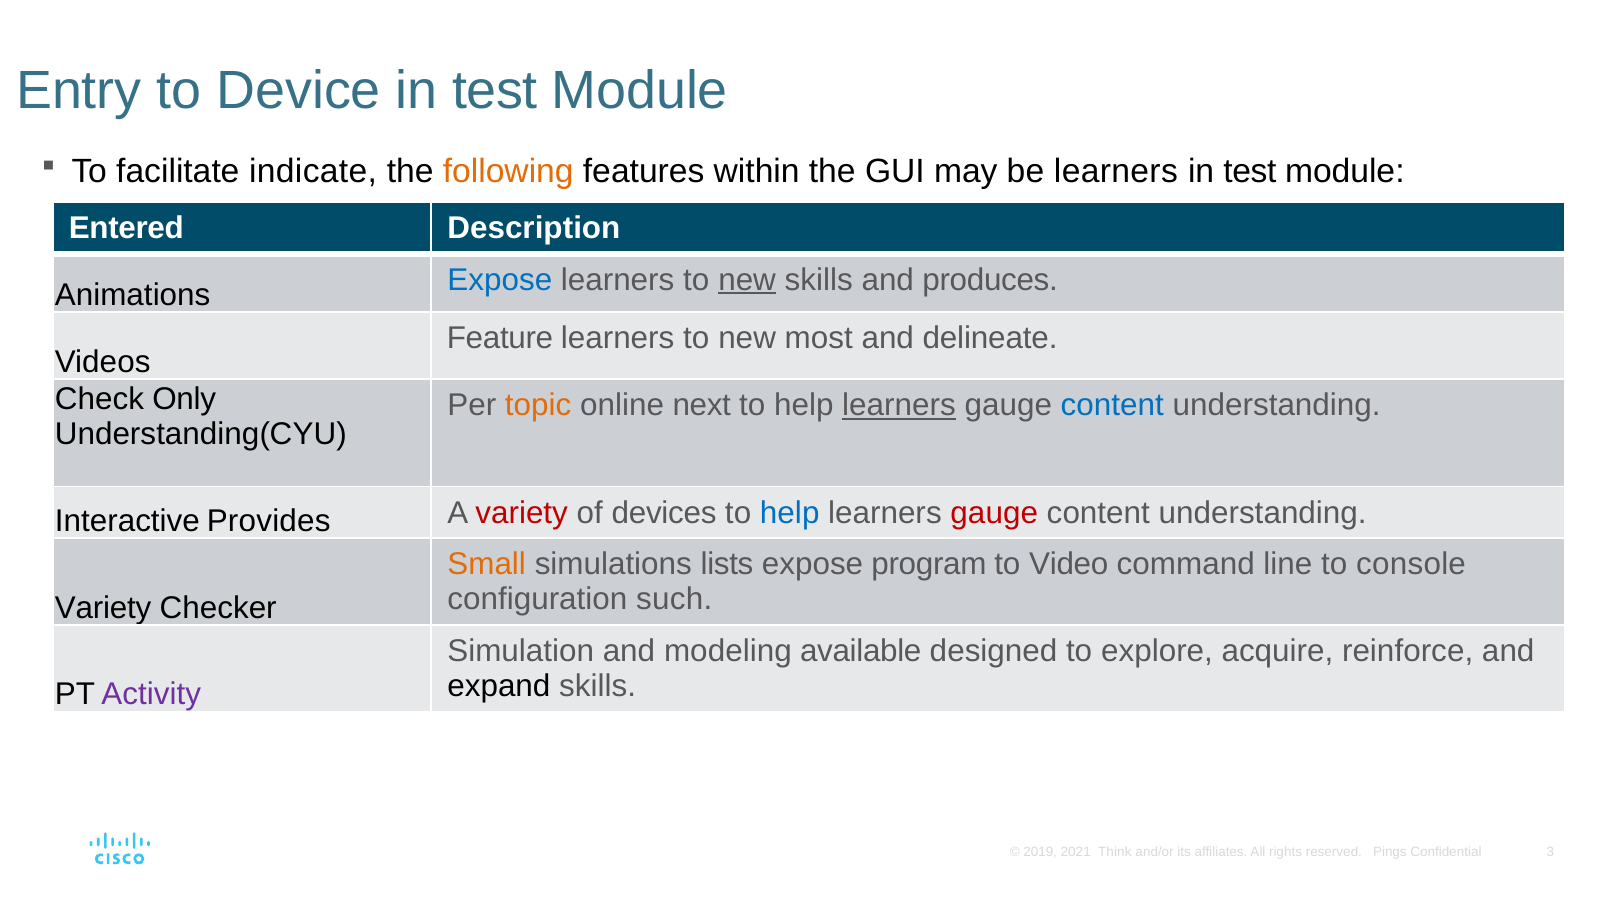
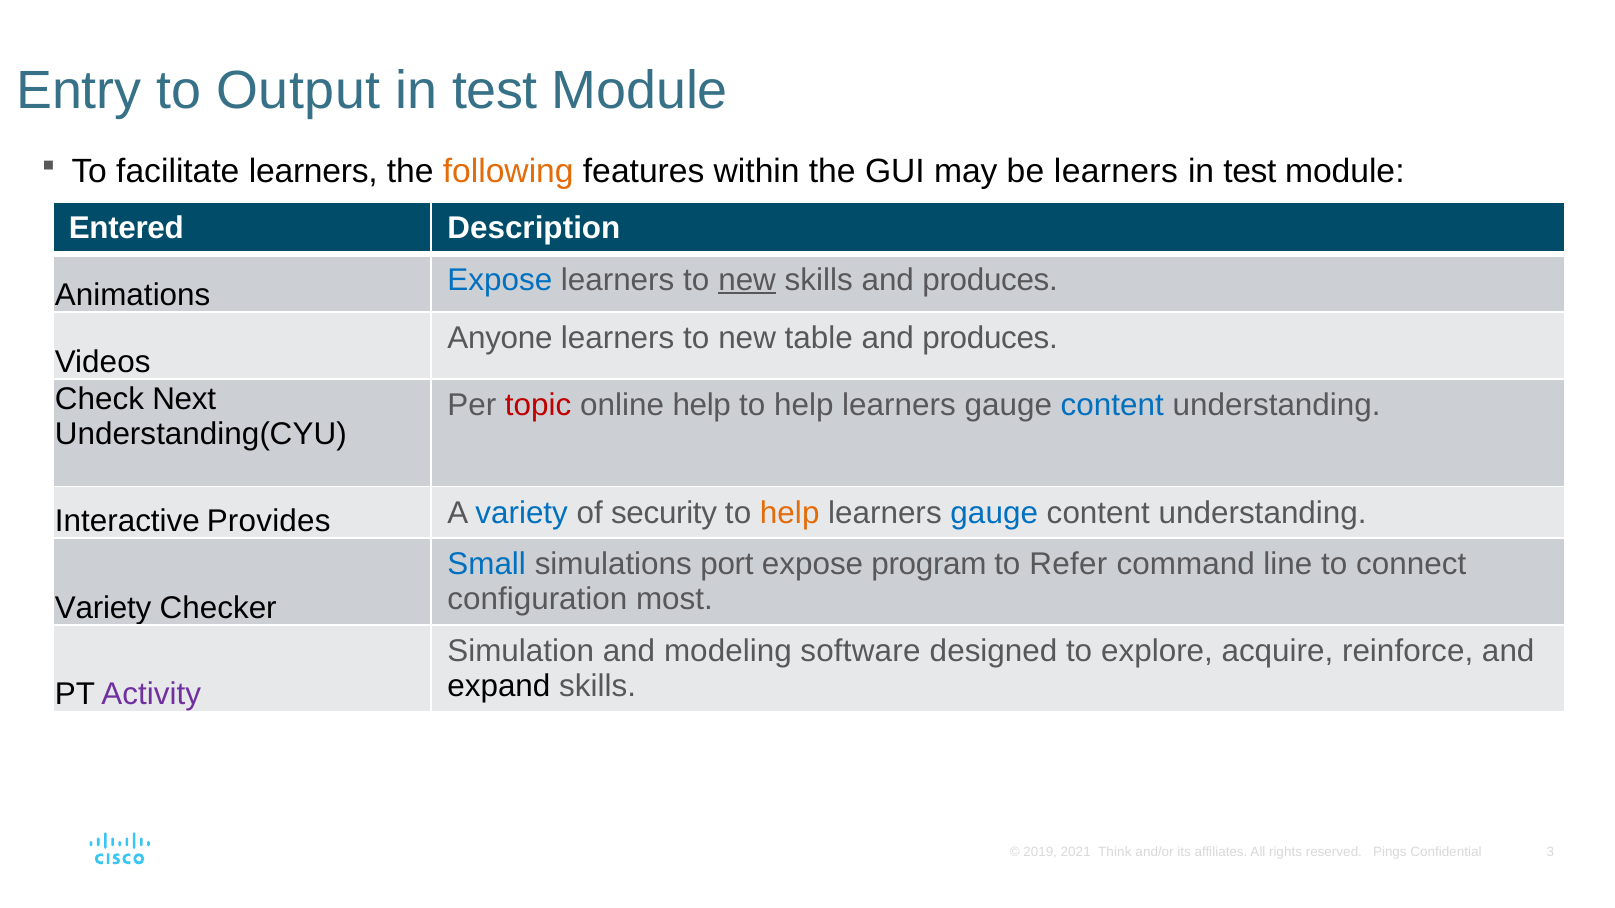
Device: Device -> Output (298, 91)
facilitate indicate: indicate -> learners (313, 172)
Feature: Feature -> Anyone (500, 339)
most: most -> table (819, 339)
delineate: delineate -> produces (990, 339)
Only: Only -> Next (184, 399)
topic colour: orange -> red (538, 405)
online next: next -> help (702, 405)
learners underline: present -> none (899, 405)
variety colour: red -> blue (522, 513)
devices: devices -> security (664, 513)
help colour: blue -> orange (790, 513)
gauge colour: red -> blue (994, 513)
Small colour: orange -> blue (487, 565)
lists: lists -> port (727, 565)
Video: Video -> Refer (1068, 565)
console: console -> connect (1411, 565)
such: such -> most (674, 600)
available: available -> software (860, 651)
